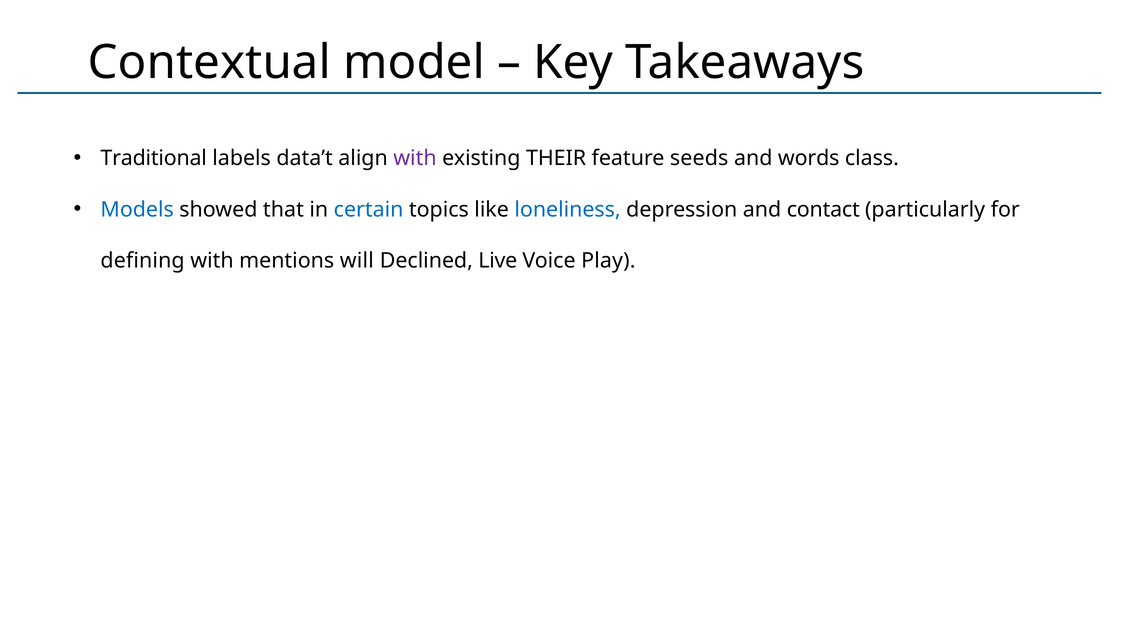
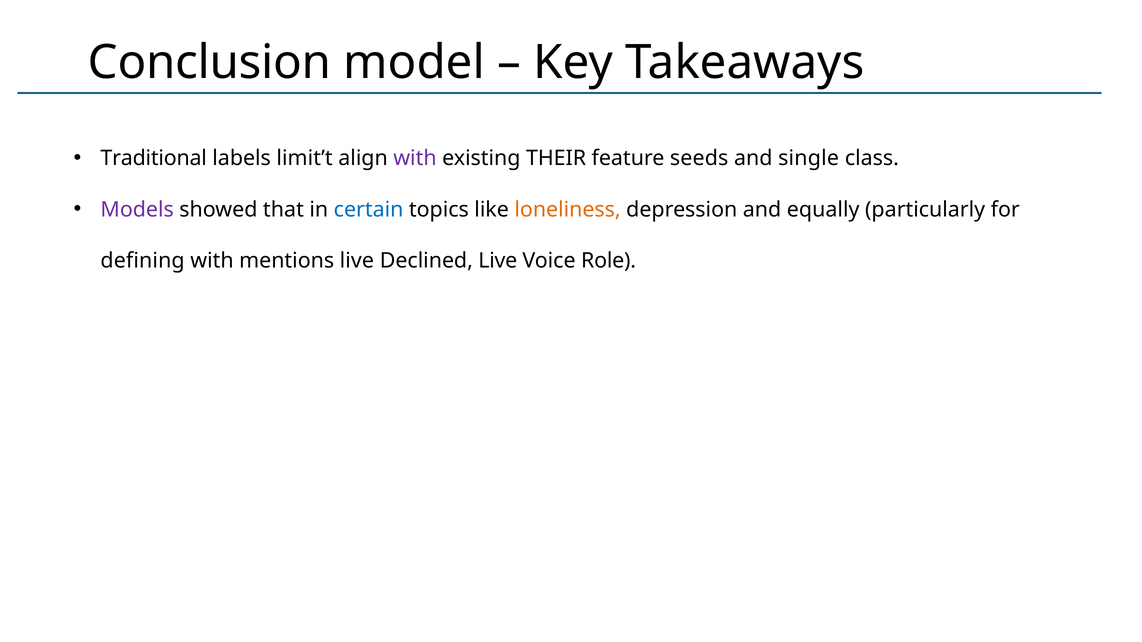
Contextual: Contextual -> Conclusion (210, 63)
data’t: data’t -> limit’t (305, 158)
words: words -> single (809, 158)
Models colour: blue -> purple (137, 210)
loneliness colour: blue -> orange (568, 210)
contact: contact -> equally (823, 210)
mentions will: will -> live (357, 261)
Play: Play -> Role (609, 261)
